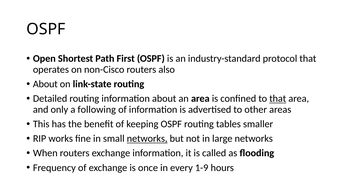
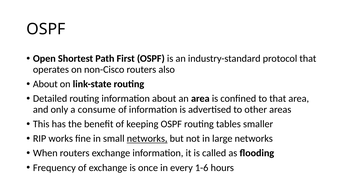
that underline: present -> none (278, 99)
following: following -> consume (97, 110)
1-9: 1-9 -> 1-6 (202, 168)
